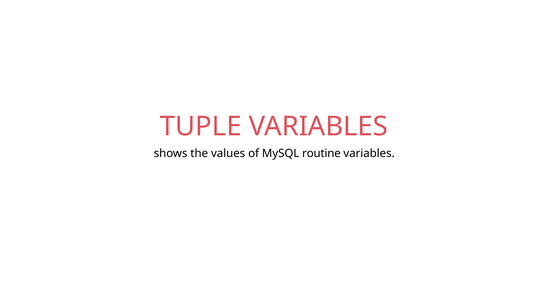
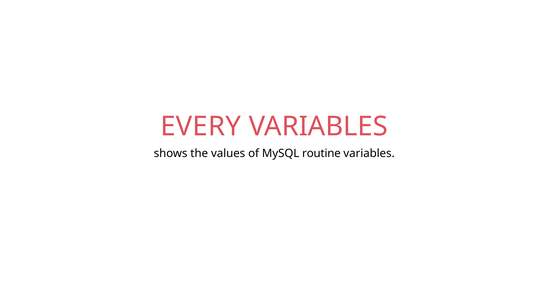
TUPLE: TUPLE -> EVERY (201, 127)
